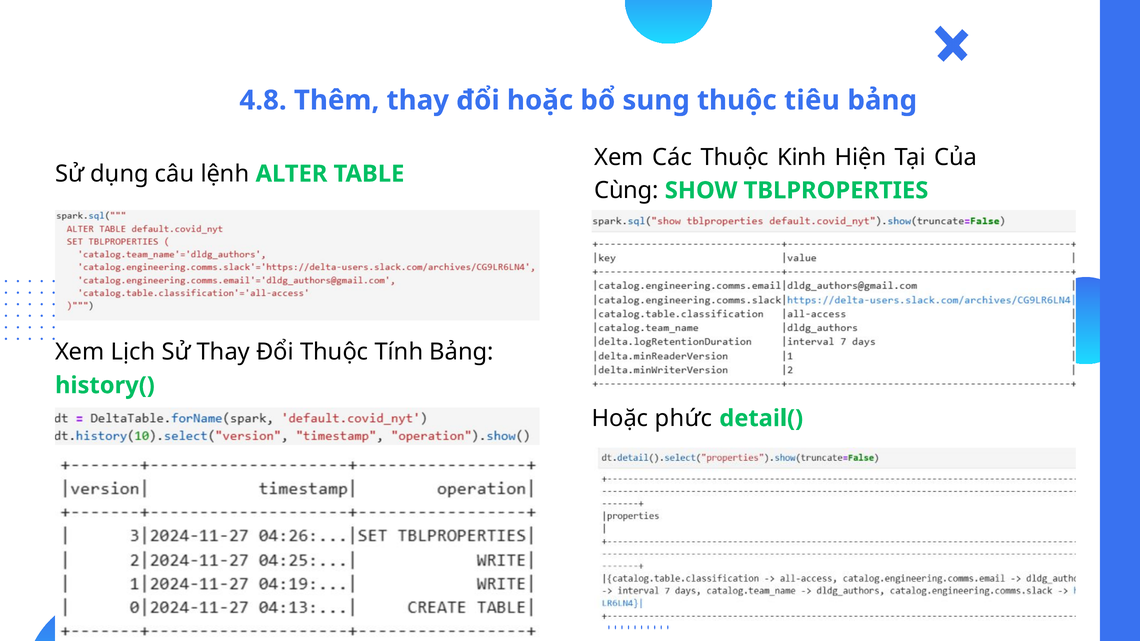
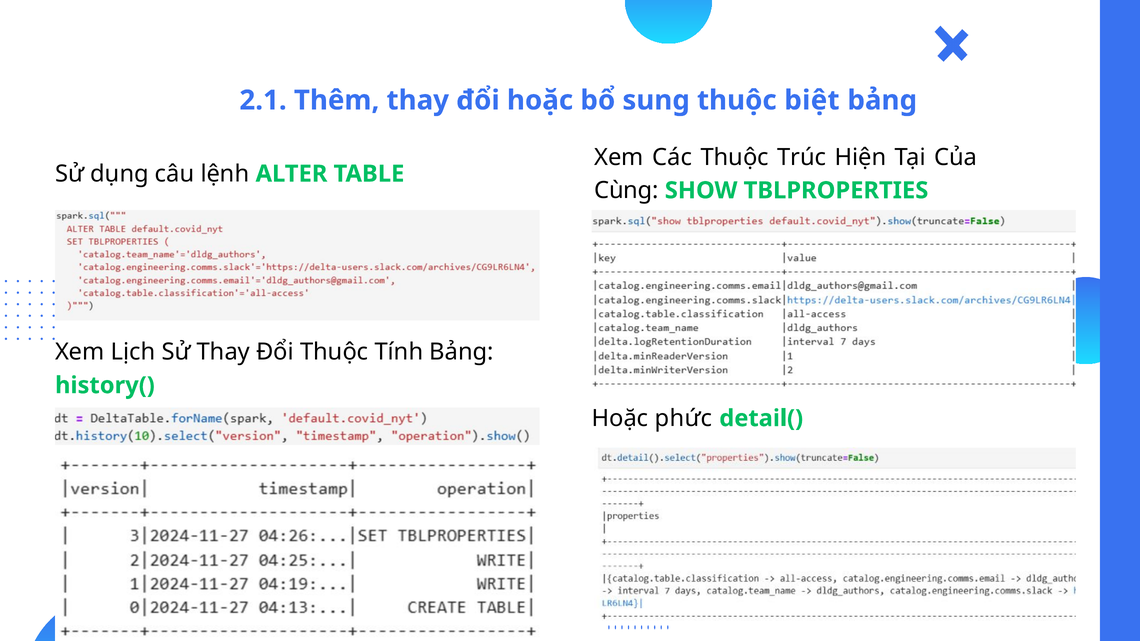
4.8: 4.8 -> 2.1 (263, 100)
tiêu: tiêu -> biệt (812, 100)
Kinh: Kinh -> Trúc (802, 157)
